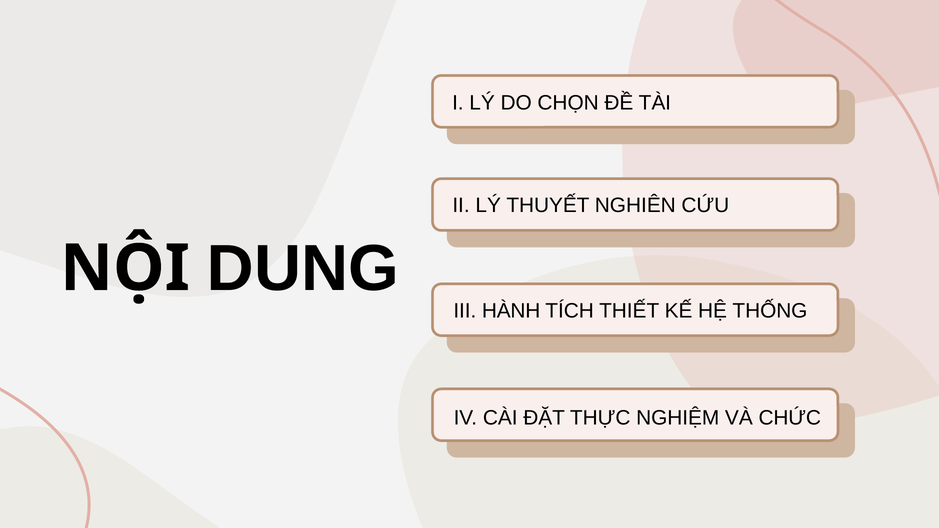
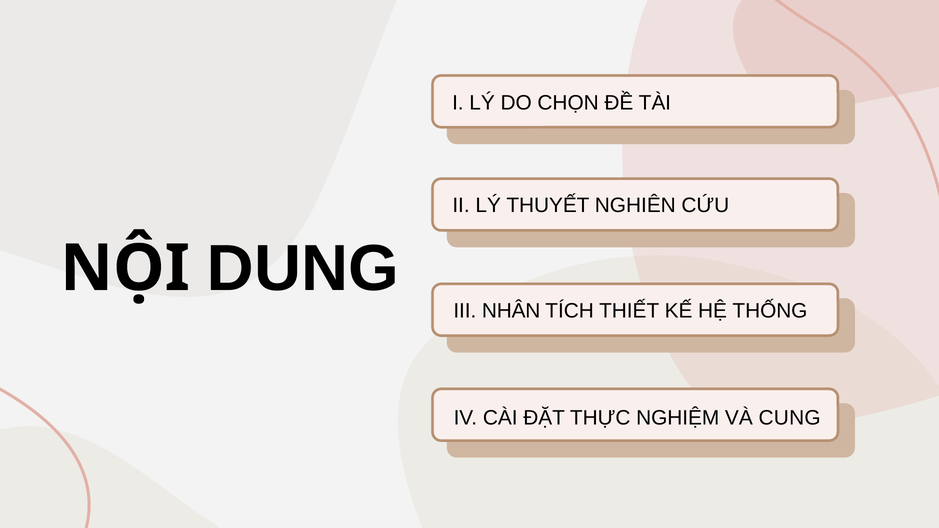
HÀNH: HÀNH -> NHÂN (511, 311)
CHỨC: CHỨC -> CUNG (790, 418)
